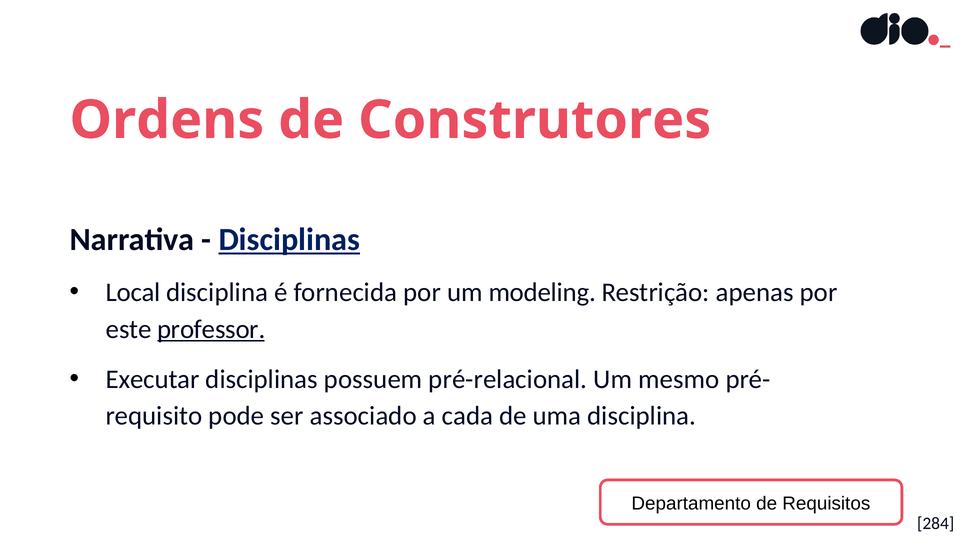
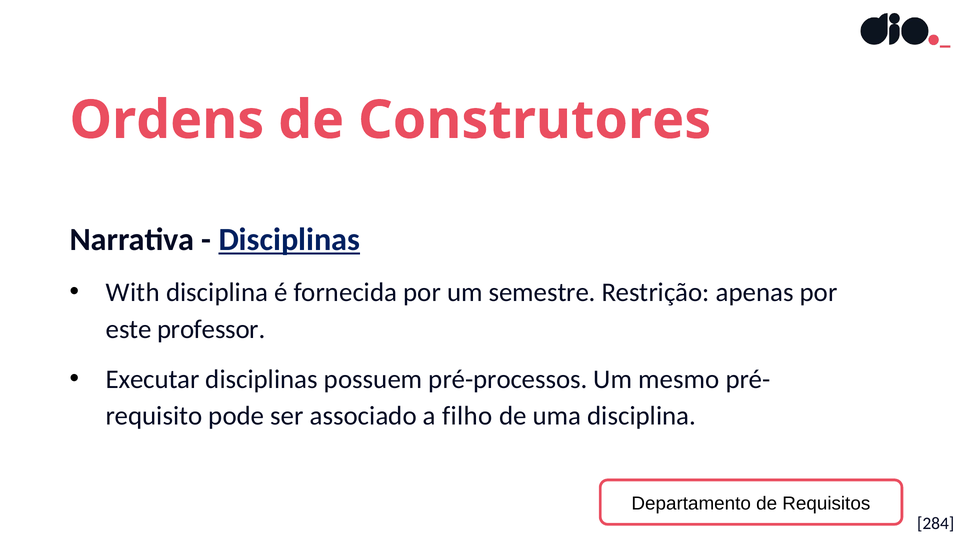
Local: Local -> With (133, 293)
modeling: modeling -> semestre (542, 293)
professor underline: present -> none (211, 330)
pré-relacional: pré-relacional -> pré-processos (508, 380)
cada: cada -> filho (467, 417)
